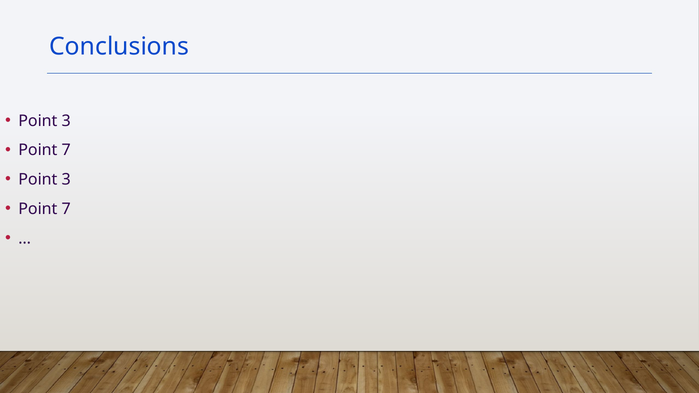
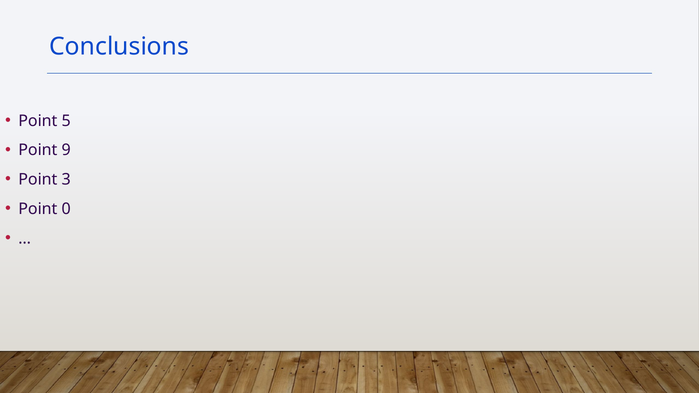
3: 3 -> 5 (66, 121)
7: 7 -> 9 (66, 150)
7: 7 -> 0 (66, 209)
